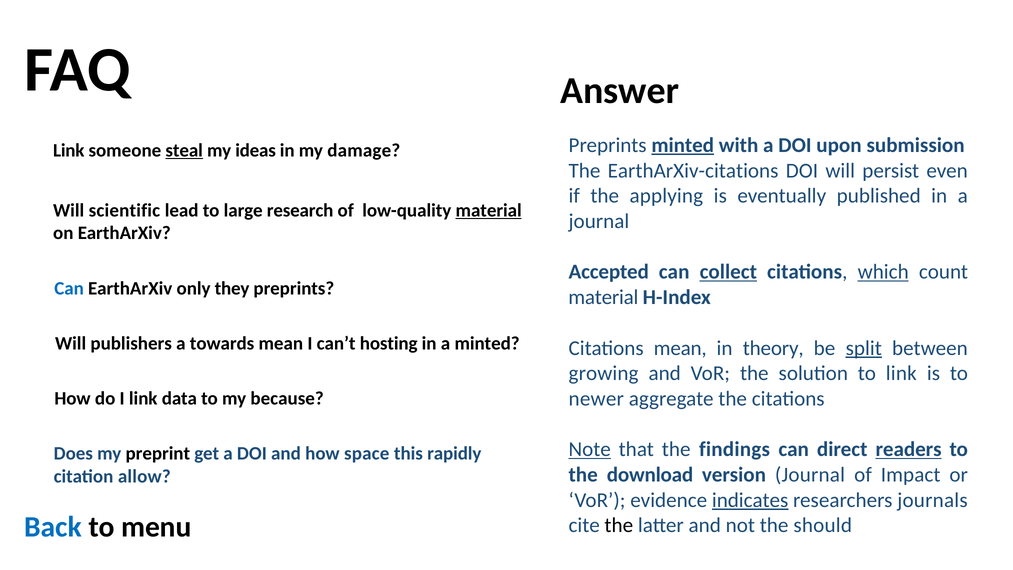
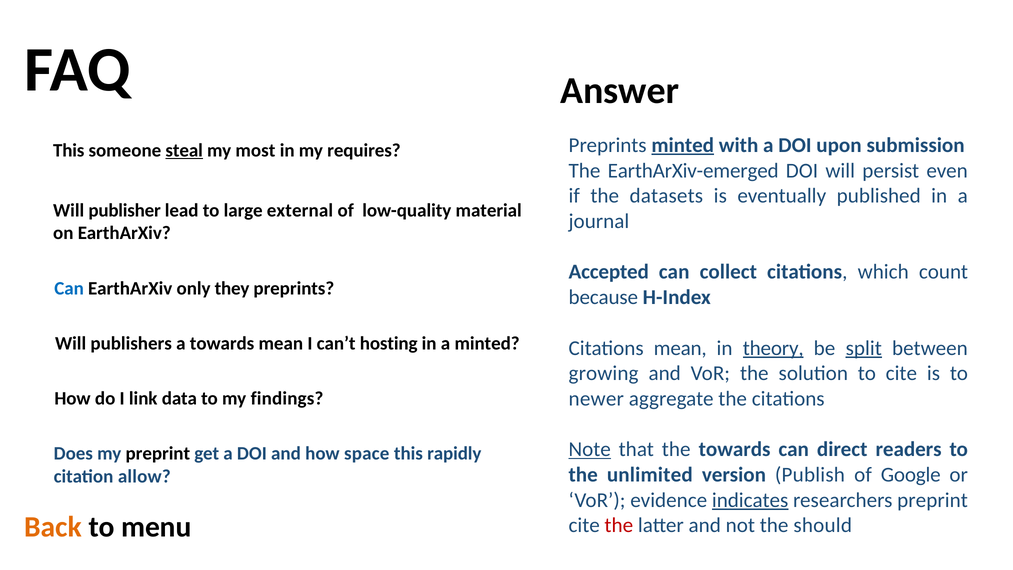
Link: Link -> This (69, 150)
ideas: ideas -> most (255, 150)
damage: damage -> requires (364, 150)
EarthArXiv-citations: EarthArXiv-citations -> EarthArXiv-emerged (693, 171)
applying: applying -> datasets (666, 196)
scientific: scientific -> publisher (125, 210)
research: research -> external (300, 210)
material underline: present -> none (489, 210)
collect underline: present -> none (728, 272)
which underline: present -> none (883, 272)
material: material -> because (603, 297)
theory underline: none -> present (773, 348)
to link: link -> cite (901, 373)
because: because -> findings (287, 398)
the findings: findings -> towards (735, 449)
readers underline: present -> none (909, 449)
download: download -> unlimited (650, 475)
version Journal: Journal -> Publish (810, 475)
Impact: Impact -> Google (911, 475)
researchers journals: journals -> preprint (933, 500)
Back colour: blue -> orange (53, 527)
the colour: black -> red (619, 525)
